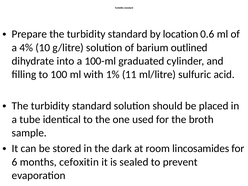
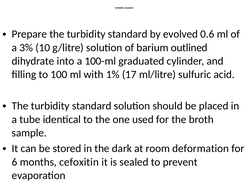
location: location -> evolved (181, 34)
4%: 4% -> 3% (26, 48)
11: 11 -> 17 (129, 75)
lincosamides: lincosamides -> deformation (201, 149)
